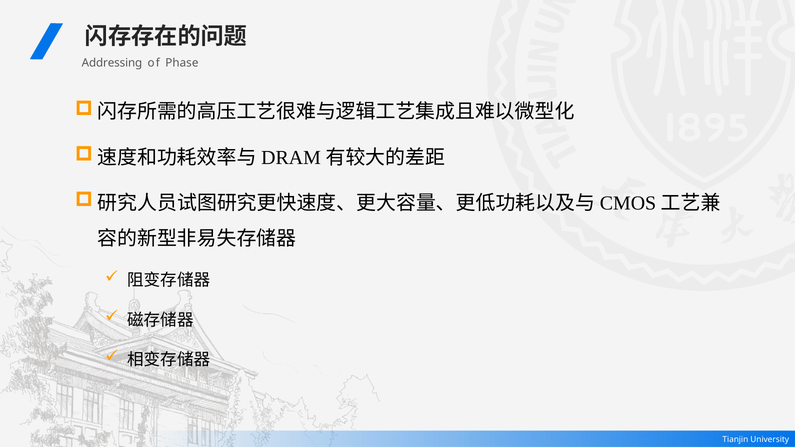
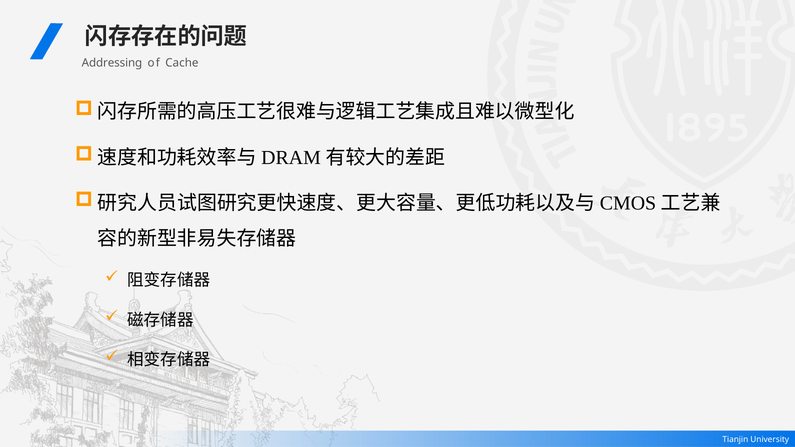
Phase: Phase -> Cache (182, 63)
